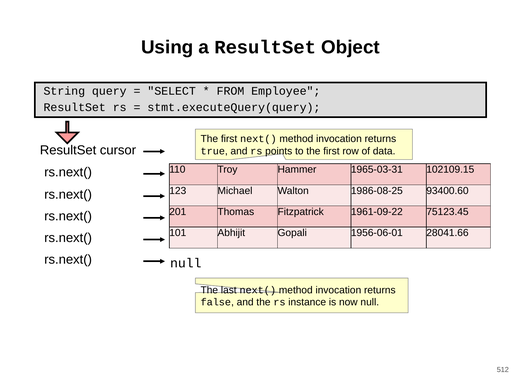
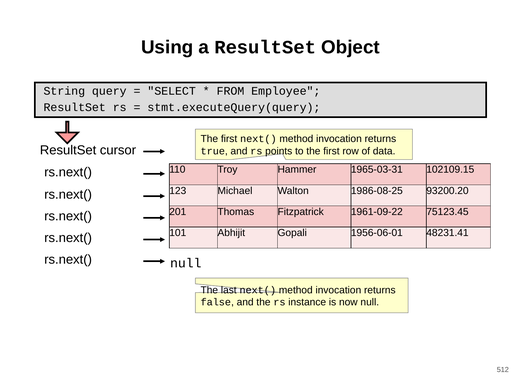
93400.60: 93400.60 -> 93200.20 (447, 191)
28041.66: 28041.66 -> 48231.41 (447, 233)
